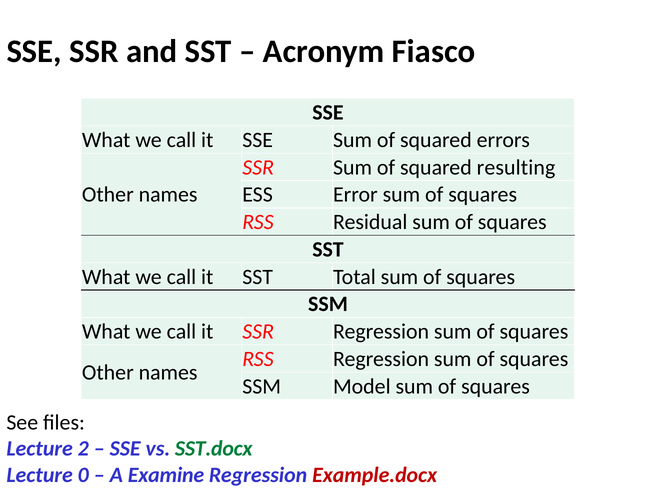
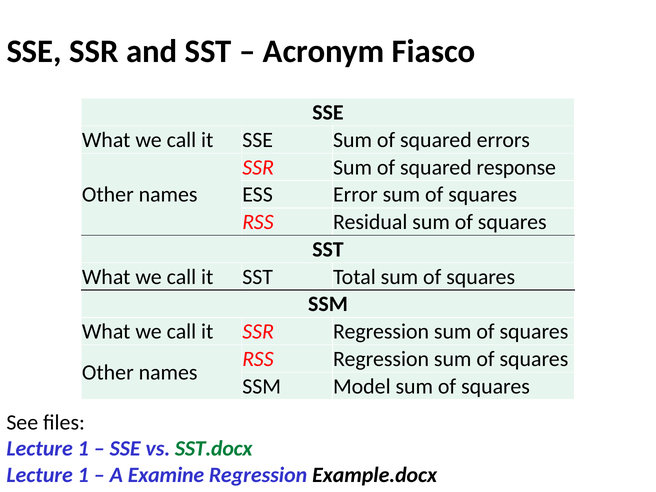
resulting: resulting -> response (516, 167)
2: 2 -> 1 (83, 449)
0: 0 -> 1 (83, 475)
Example.docx colour: red -> black (375, 475)
